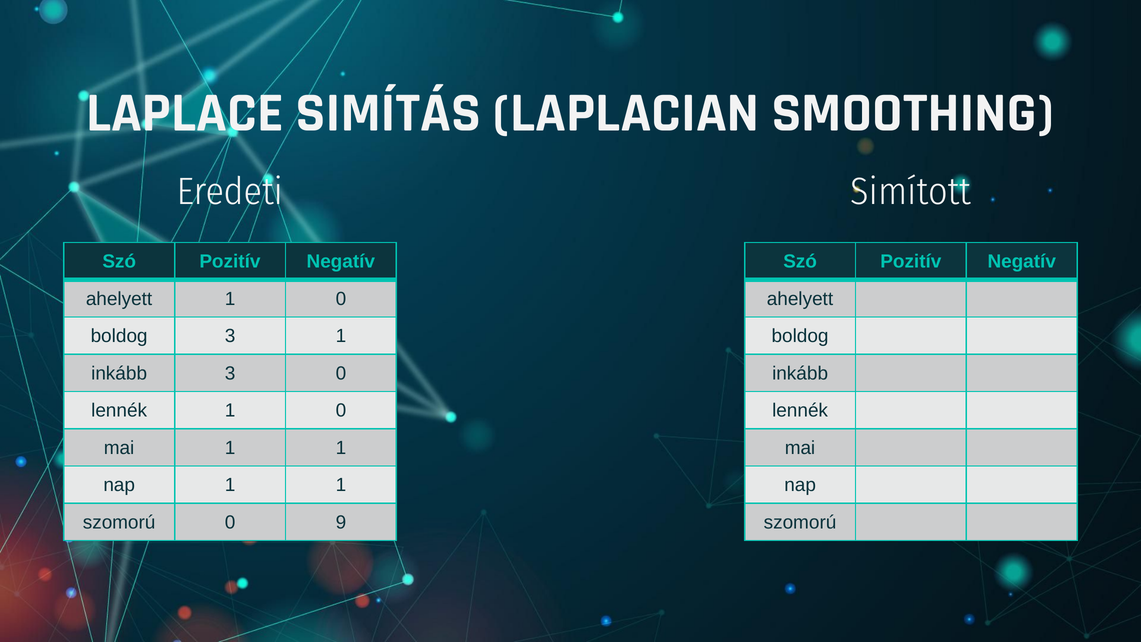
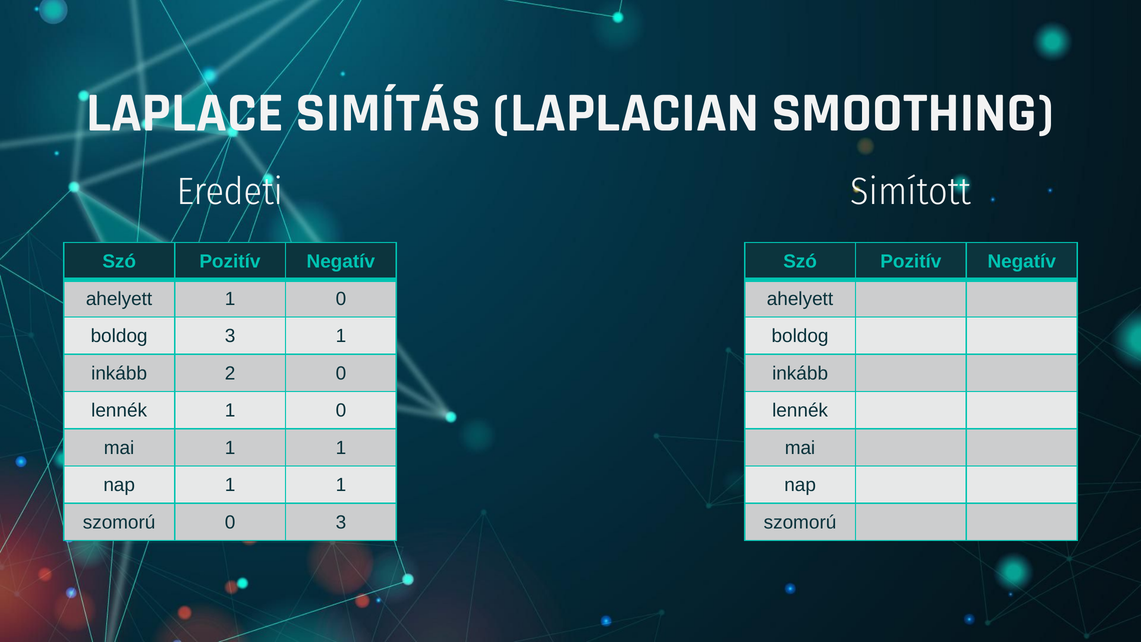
inkább 3: 3 -> 2 (230, 373)
0 9: 9 -> 3 (341, 522)
